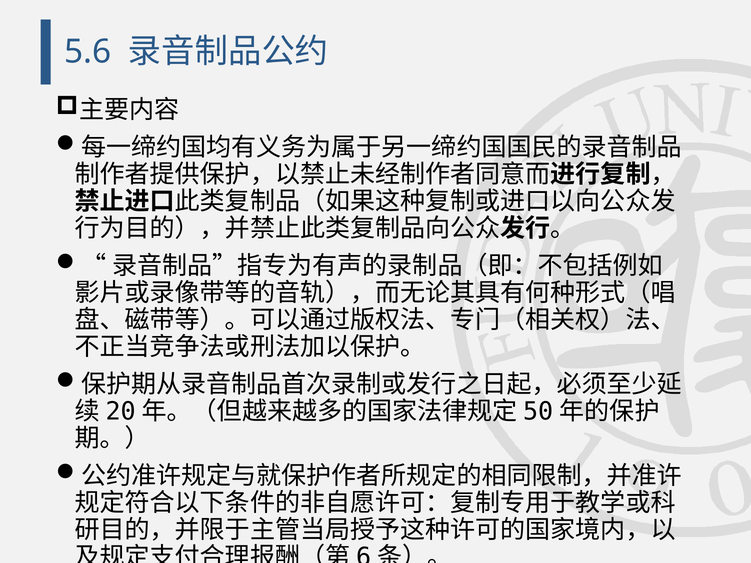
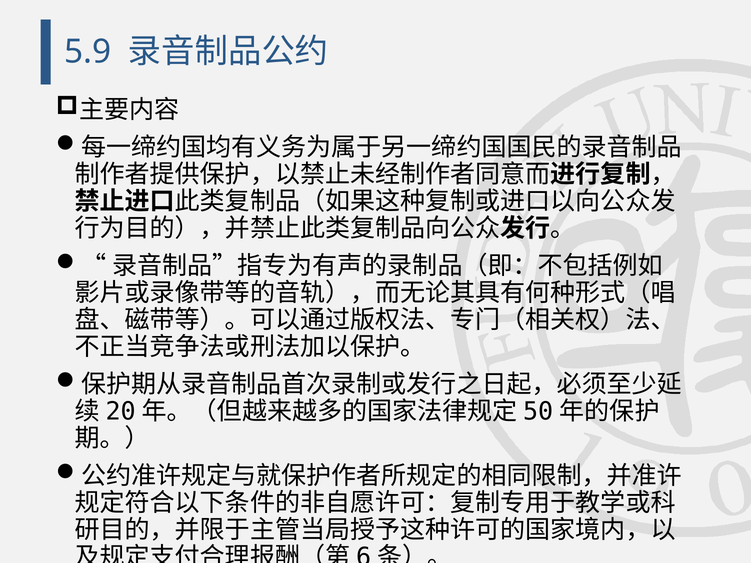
5.6: 5.6 -> 5.9 (88, 52)
